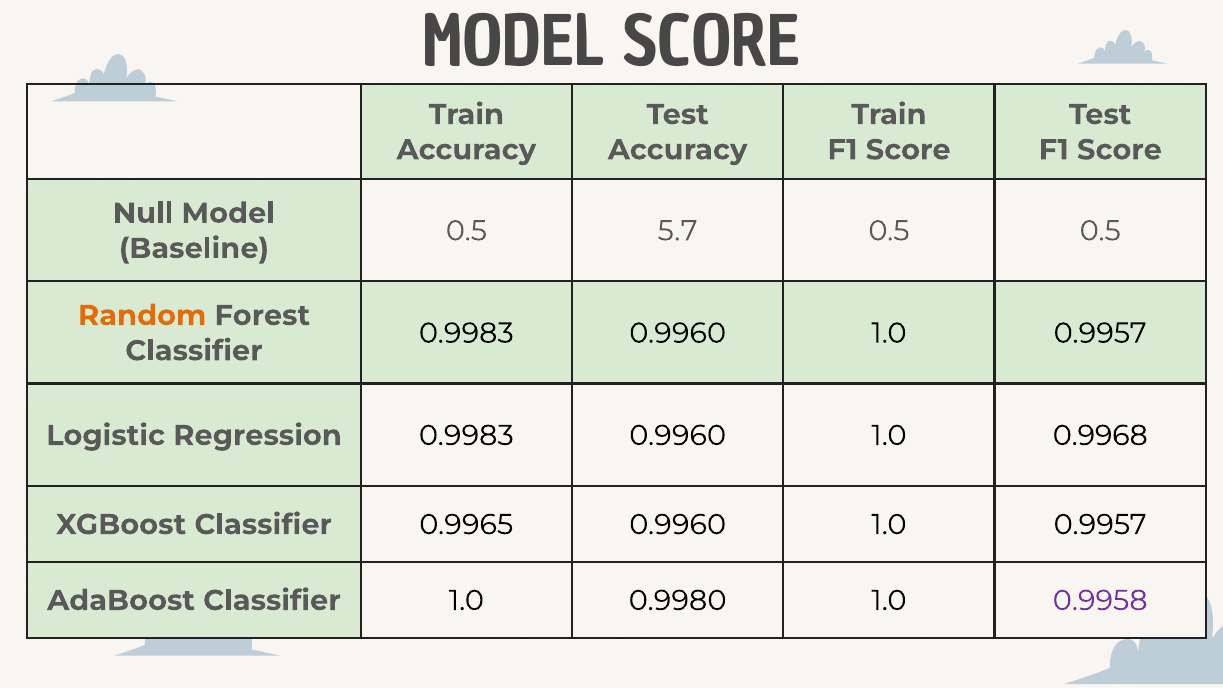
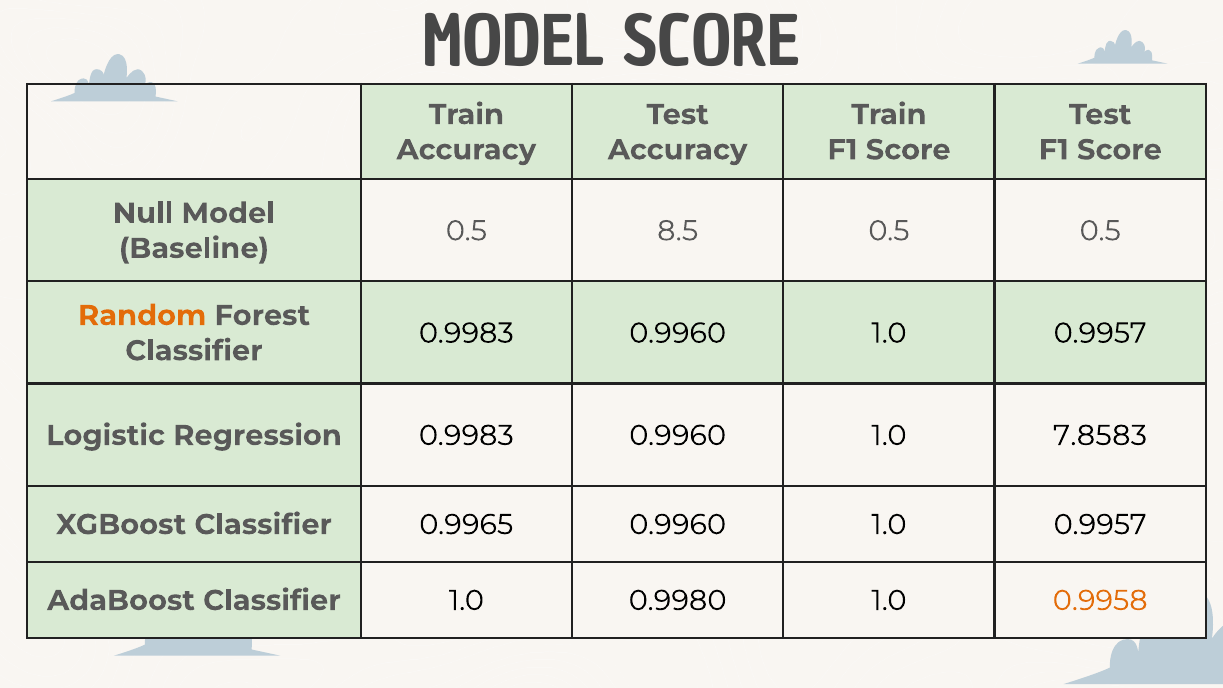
5.7: 5.7 -> 8.5 (678, 231)
0.9968: 0.9968 -> 7.8583 (1100, 435)
0.9958 colour: purple -> orange (1100, 600)
